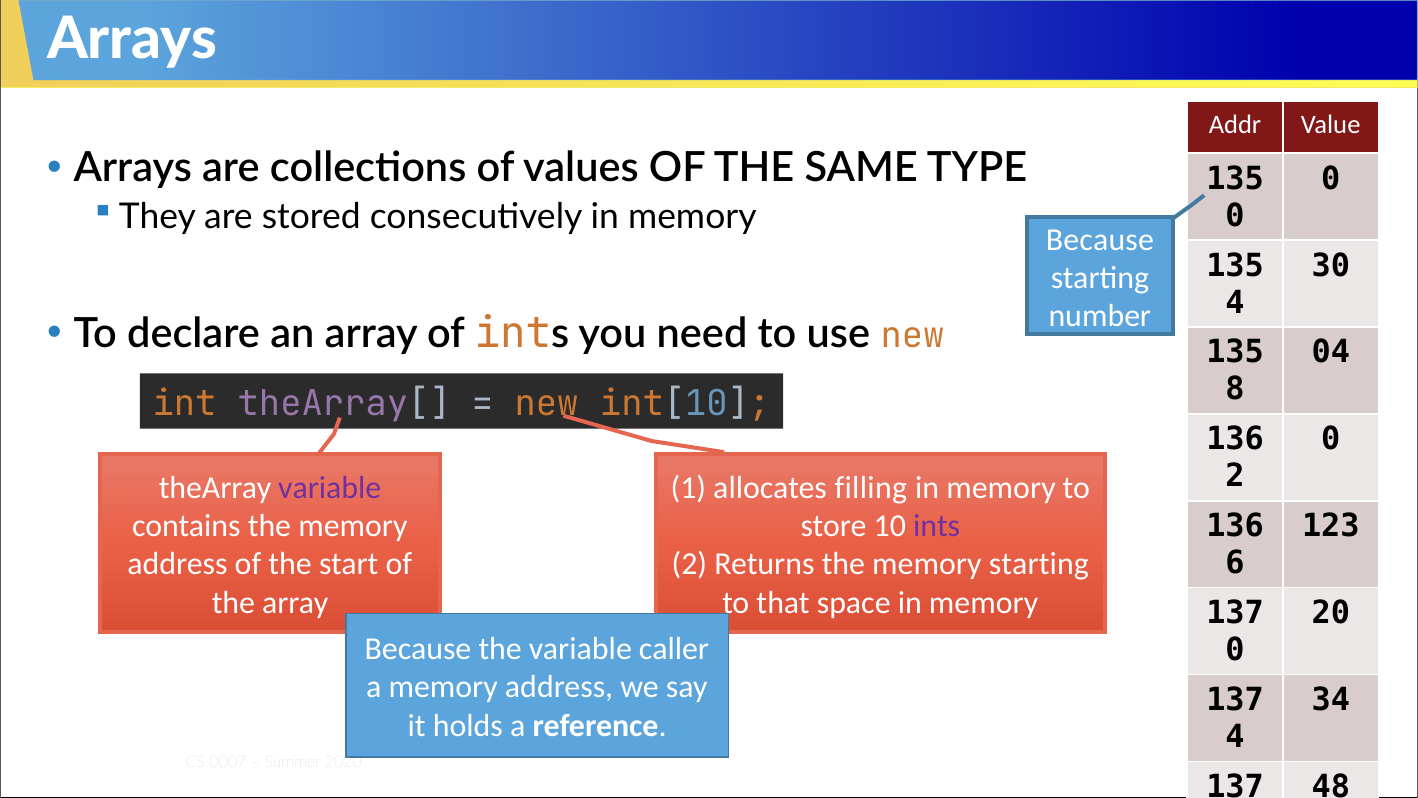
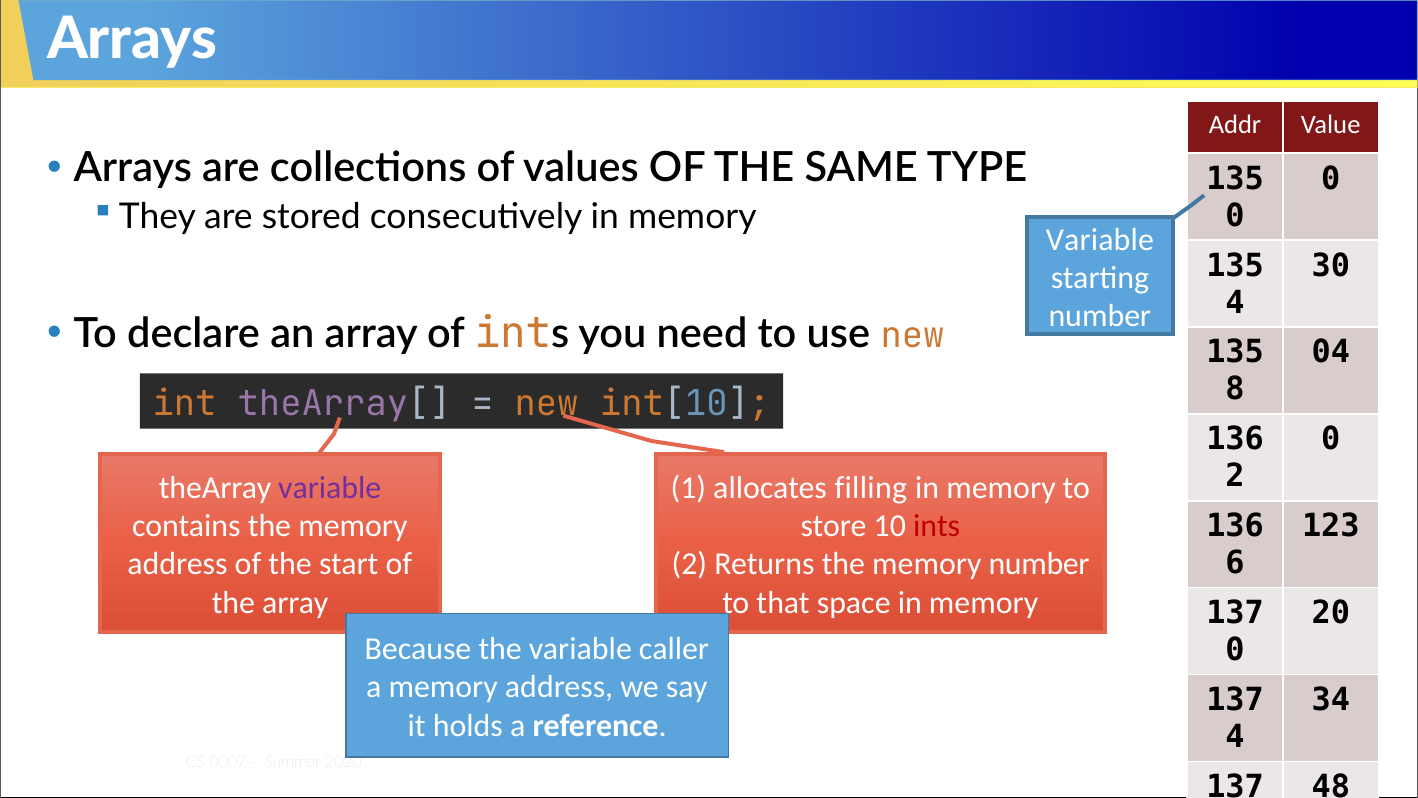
Because: Because -> Variable (1100, 239)
ints colour: purple -> red (937, 526)
memory starting: starting -> number (1039, 564)
